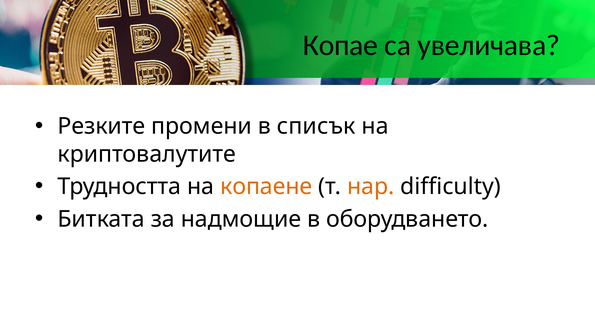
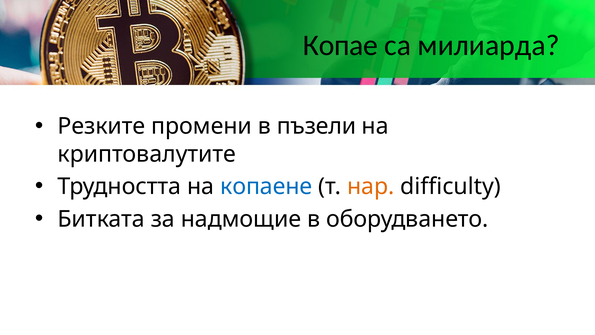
увеличава: увеличава -> милиарда (489, 45)
списък: списък -> пъзели (316, 126)
копаене colour: orange -> blue (266, 186)
